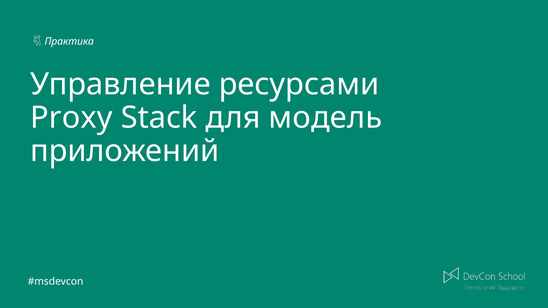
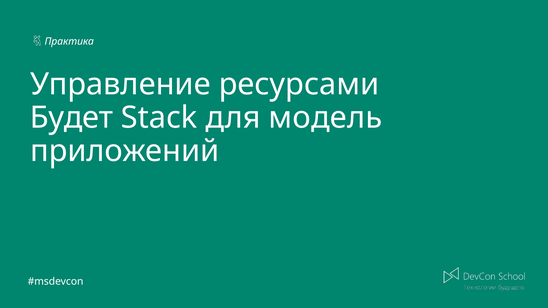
Proxy: Proxy -> Будет (72, 118)
